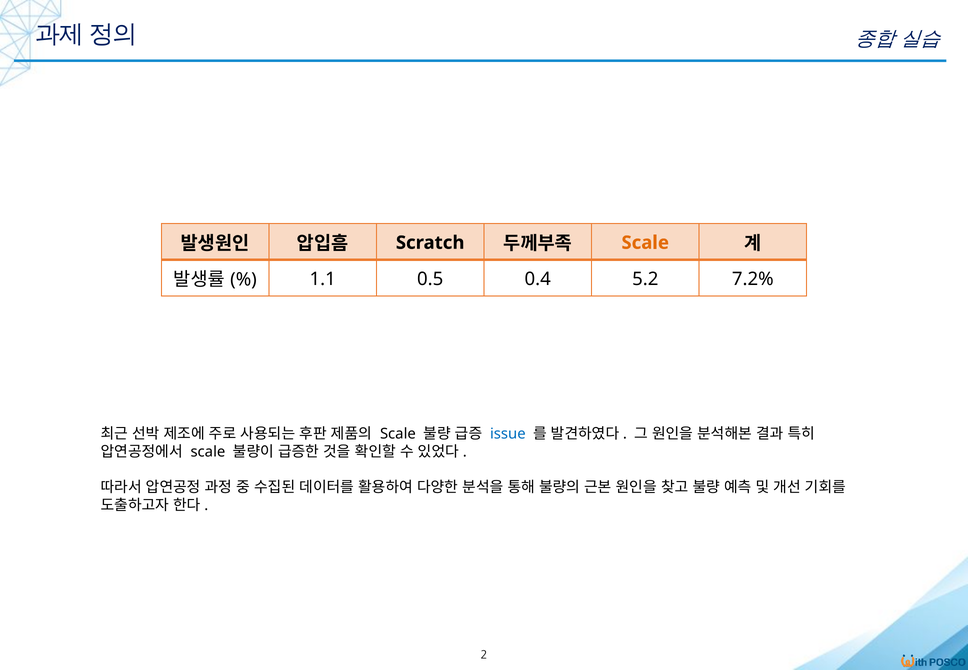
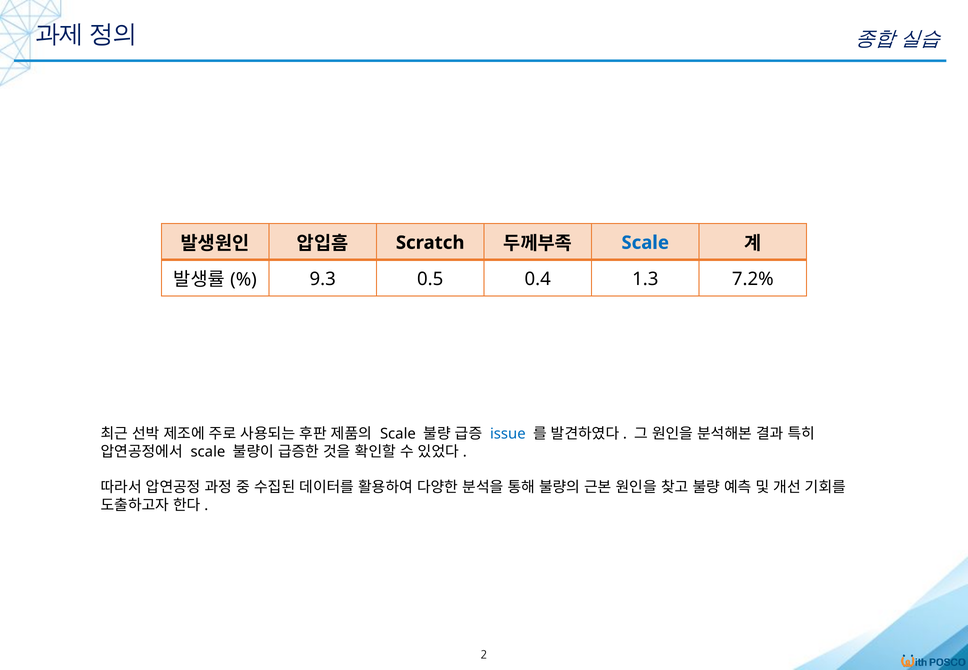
Scale colour: orange -> blue (645, 243)
1.1: 1.1 -> 9.3 (323, 279)
5.2: 5.2 -> 1.3 (645, 279)
